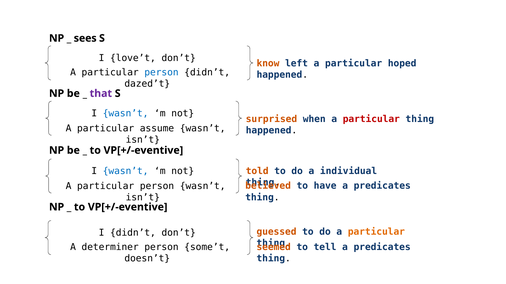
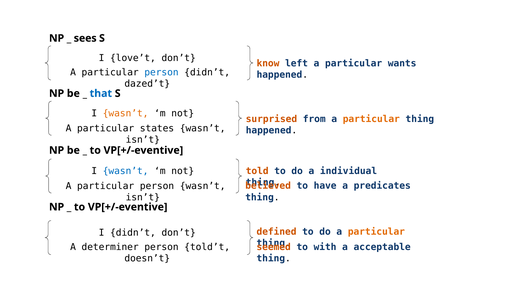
hoped: hoped -> wants (402, 64)
that colour: purple -> blue (101, 94)
wasn’t colour: blue -> orange (126, 114)
when: when -> from (314, 119)
particular colour: red -> orange (371, 119)
assume: assume -> states (157, 129)
guessed: guessed -> defined (277, 232)
some’t: some’t -> told’t (207, 247)
tell: tell -> with (325, 247)
predicates: predicates -> acceptable (382, 247)
